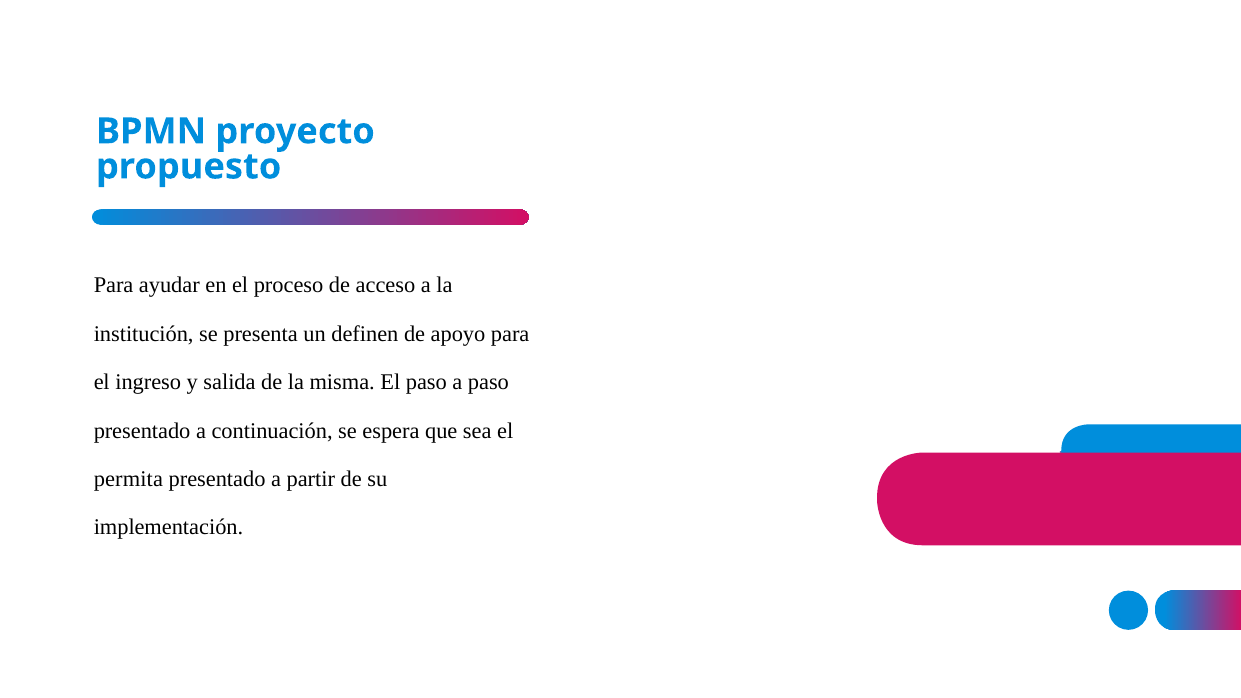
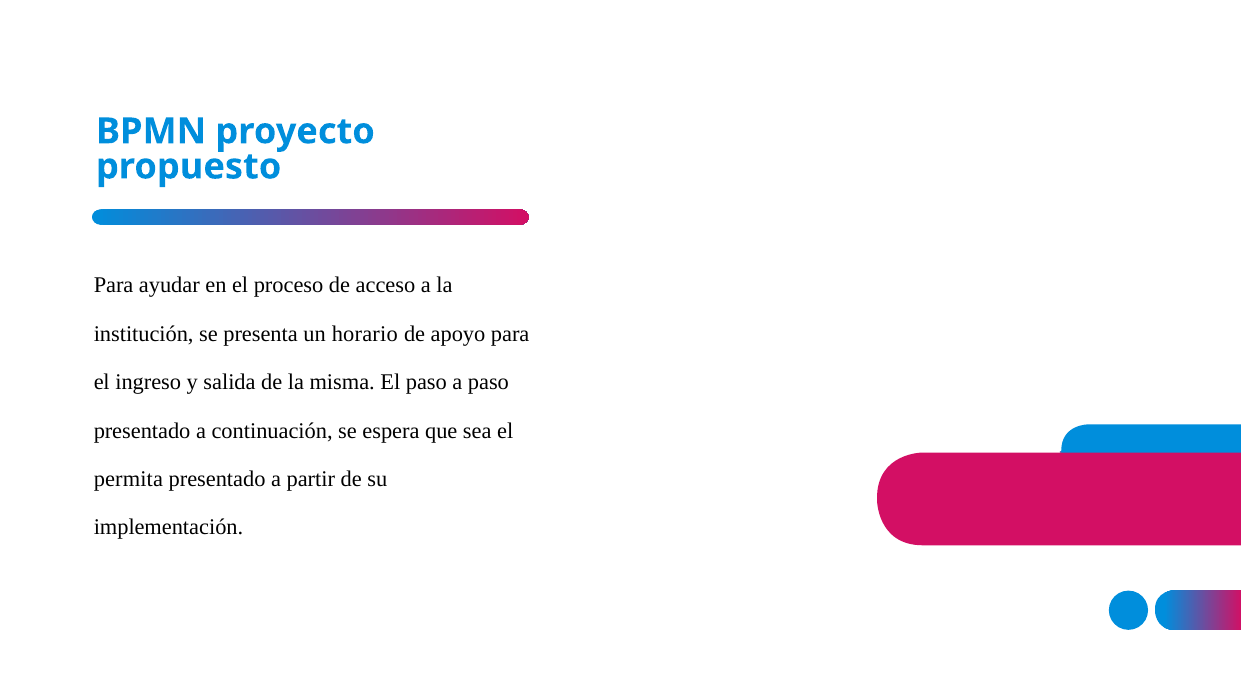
definen: definen -> horario (365, 334)
